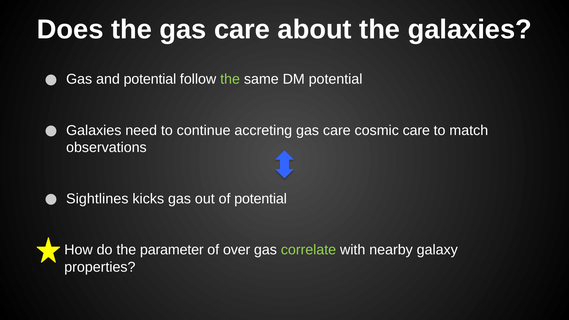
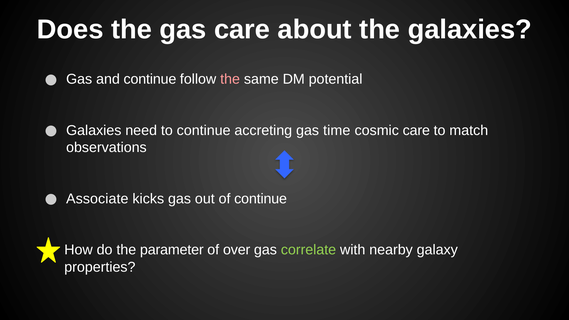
and potential: potential -> continue (150, 79)
the colour: light green -> pink (230, 79)
accreting gas care: care -> time (337, 130)
Sightlines: Sightlines -> Associate (97, 199)
of potential: potential -> continue (261, 199)
